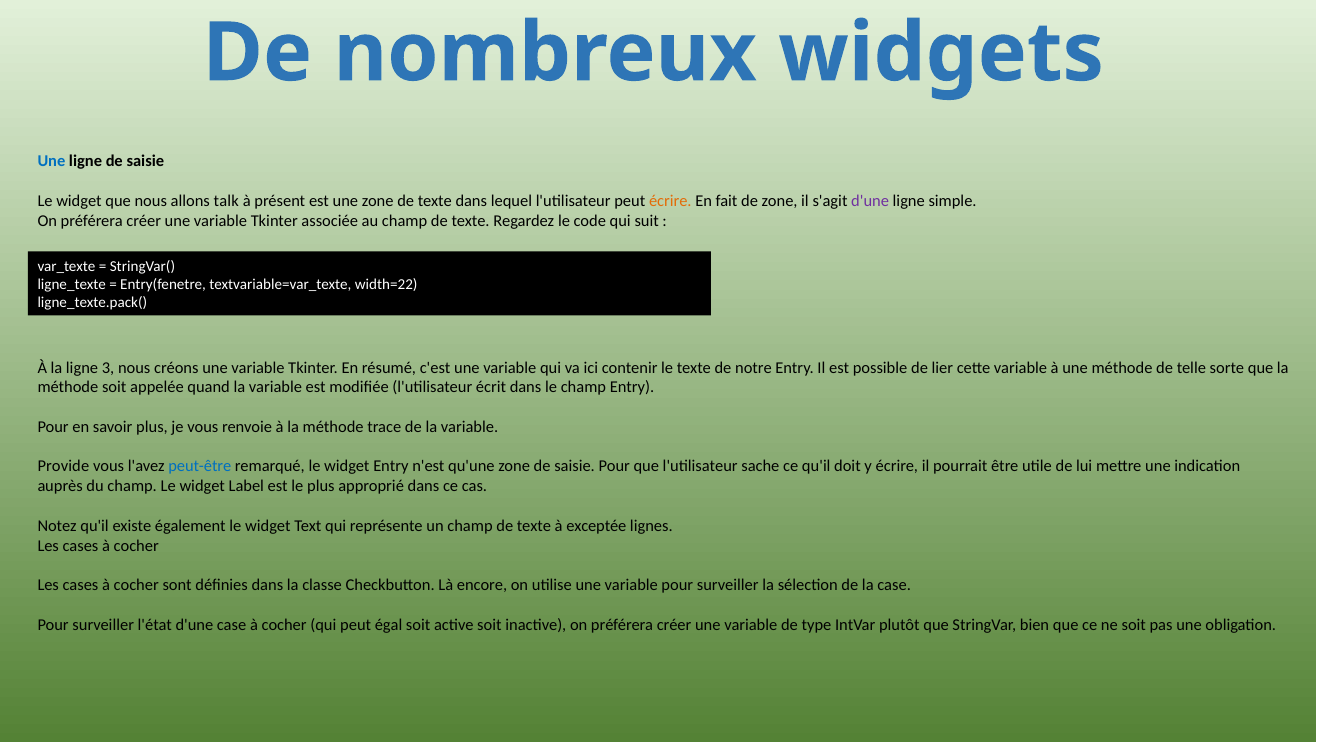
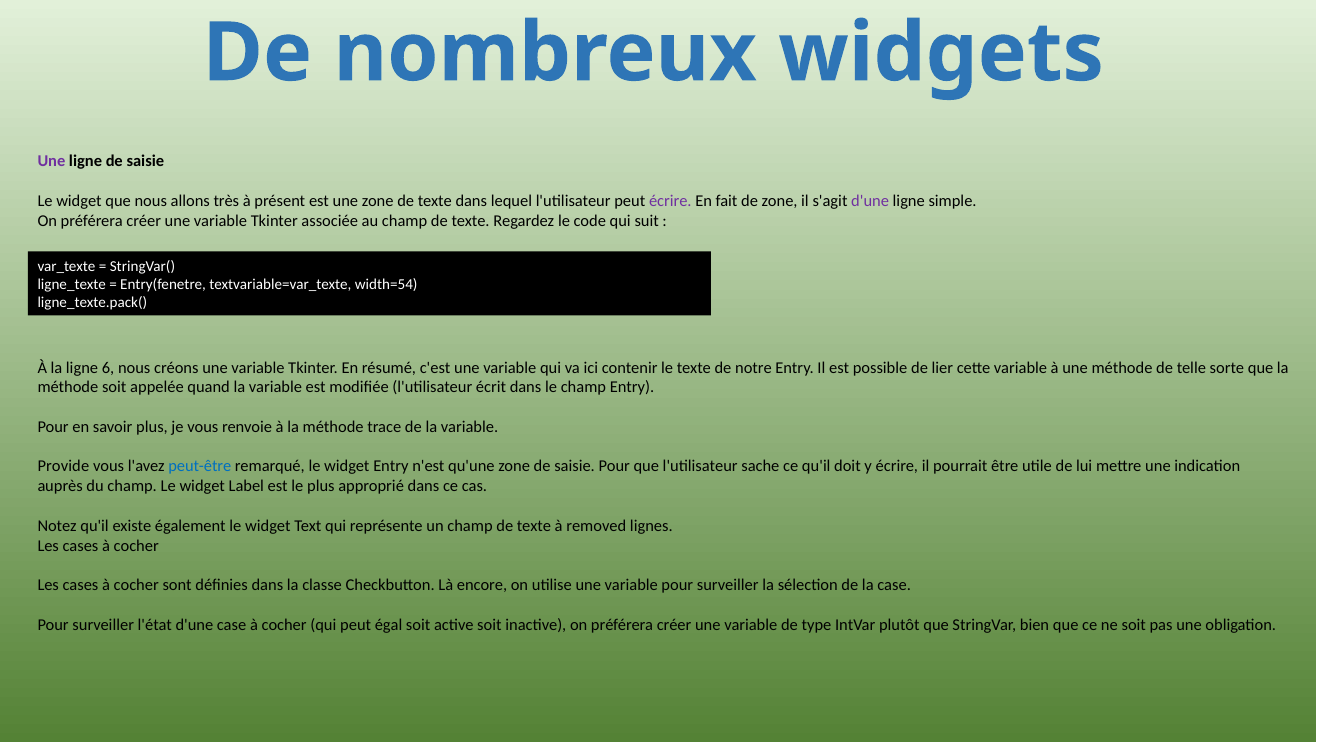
Une colour: blue -> purple (51, 161)
talk: talk -> très (226, 201)
écrire colour: orange -> purple (670, 201)
width=22: width=22 -> width=54 (386, 284)
3: 3 -> 6 (108, 368)
exceptée: exceptée -> removed (596, 526)
